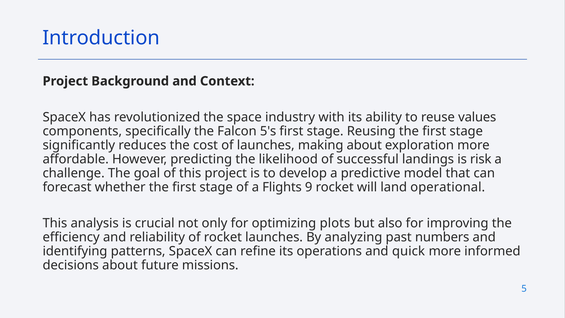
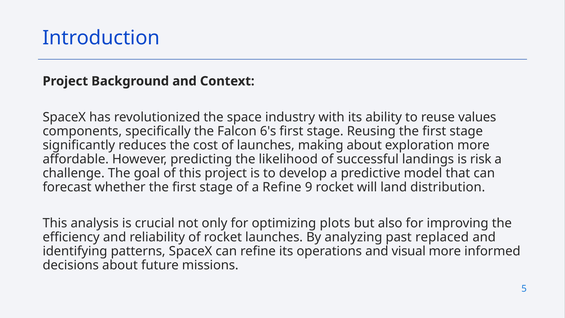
5's: 5's -> 6's (268, 131)
a Flights: Flights -> Refine (282, 187)
operational: operational -> distribution (448, 187)
numbers: numbers -> replaced (442, 237)
quick: quick -> visual (409, 251)
